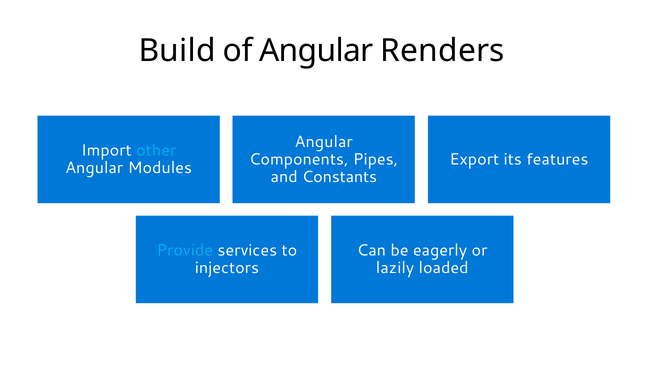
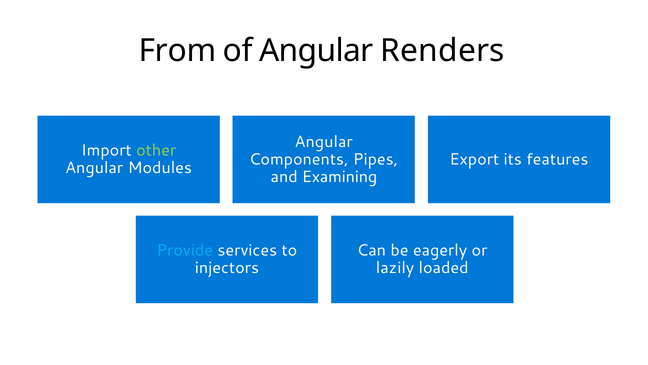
Build: Build -> From (177, 51)
other colour: light blue -> light green (156, 150)
Constants: Constants -> Examining (339, 177)
